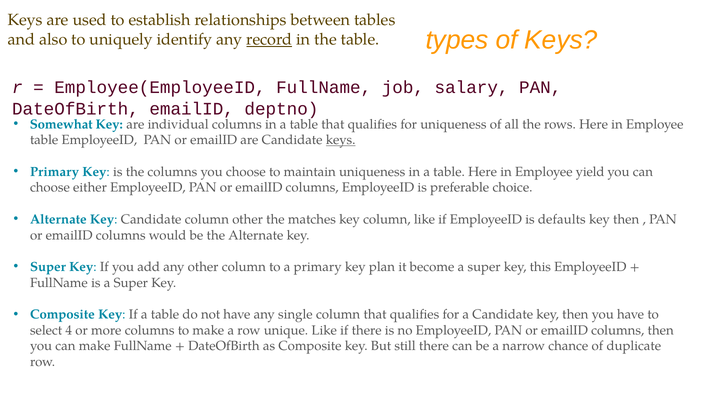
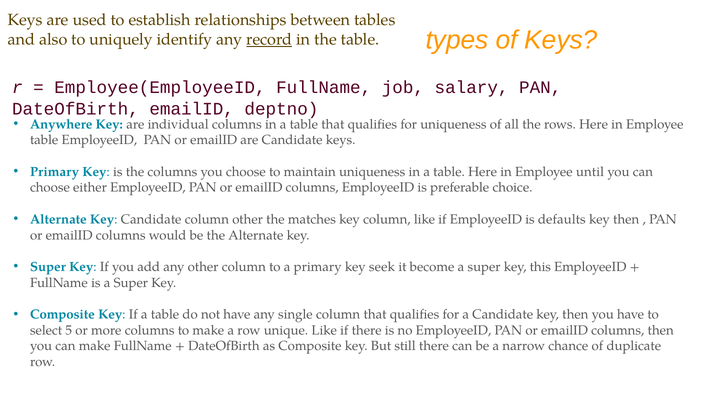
Somewhat: Somewhat -> Anywhere (61, 124)
keys underline: present -> none (341, 140)
yield: yield -> until (590, 172)
plan: plan -> seek (382, 267)
4: 4 -> 5 (69, 330)
